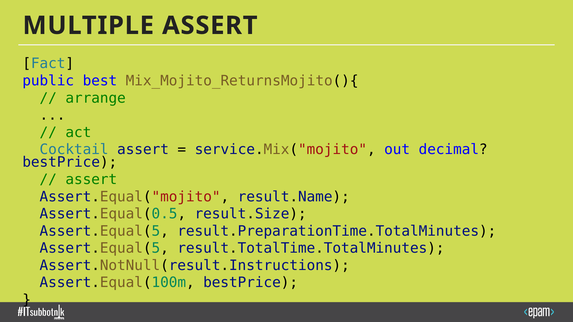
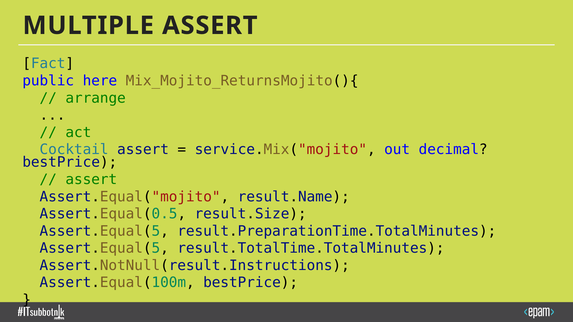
best: best -> here (100, 81)
